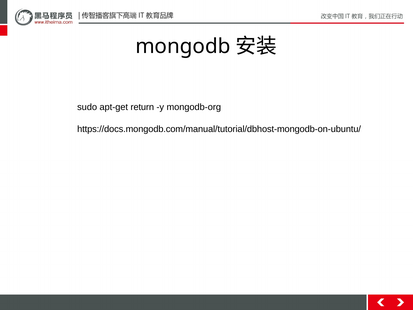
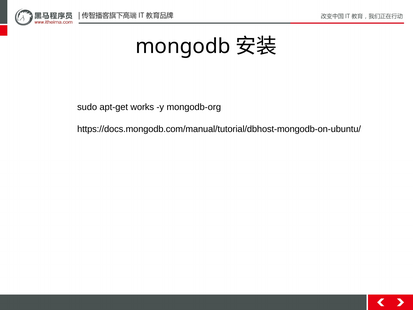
return: return -> works (142, 107)
